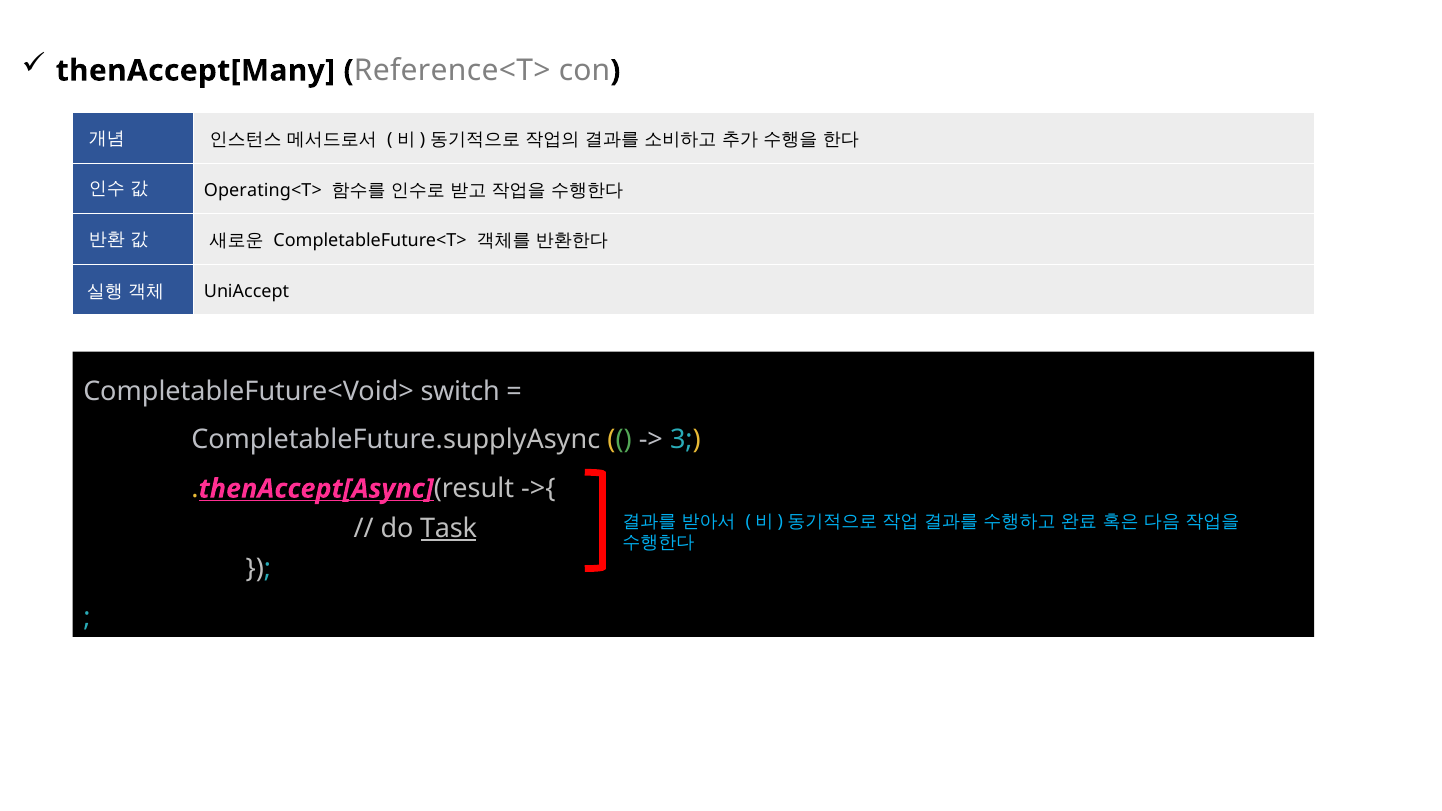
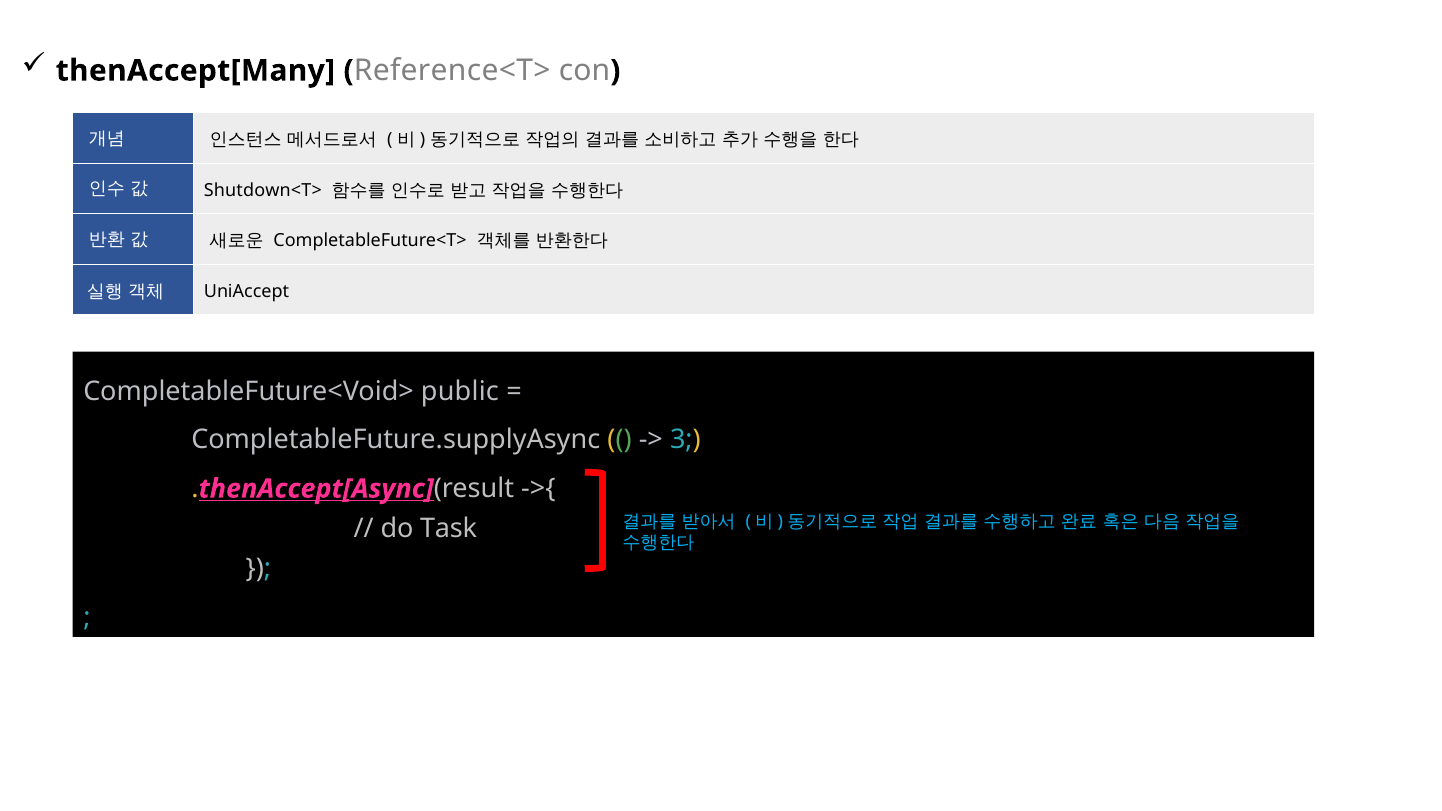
Operating<T>: Operating<T> -> Shutdown<T> (263, 190)
switch: switch -> public (460, 391)
Task underline: present -> none (449, 529)
